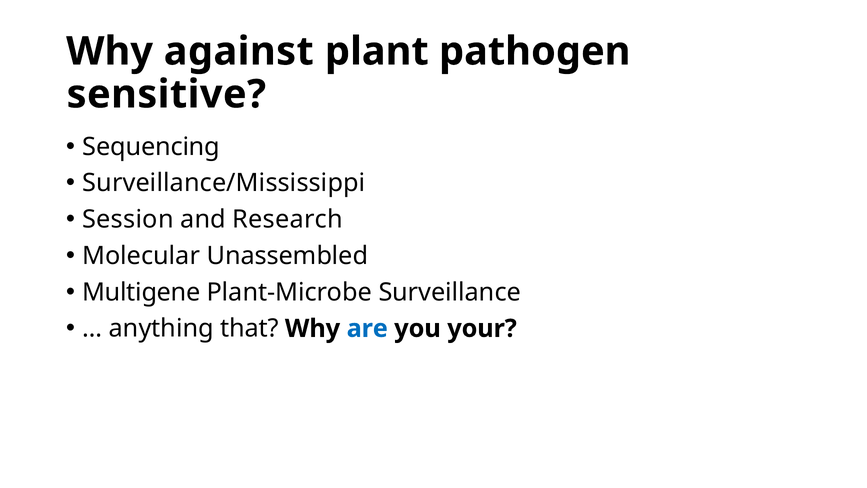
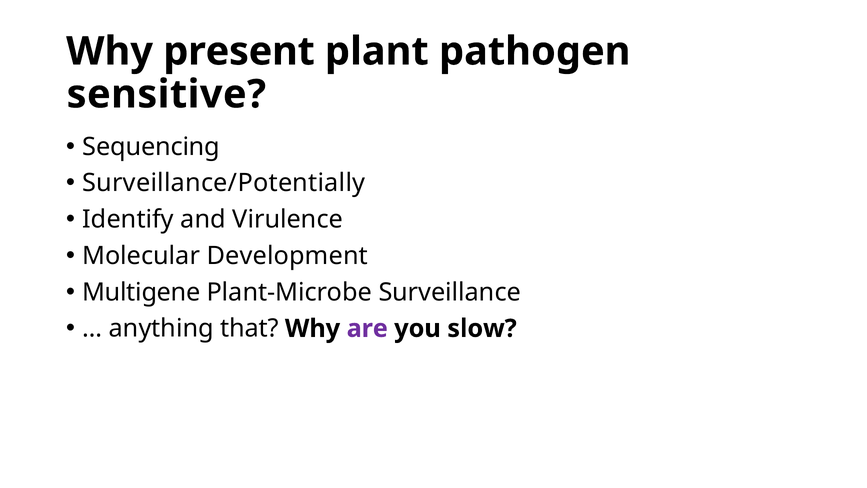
against: against -> present (239, 51)
Surveillance/Mississippi: Surveillance/Mississippi -> Surveillance/Potentially (224, 183)
Session: Session -> Identify (128, 219)
Research: Research -> Virulence (288, 219)
Unassembled: Unassembled -> Development (287, 256)
are colour: blue -> purple (367, 328)
your: your -> slow (482, 328)
